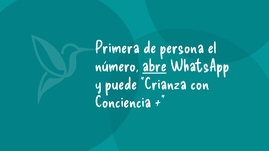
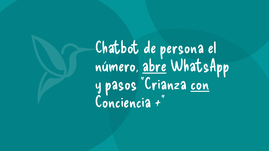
Primera: Primera -> Chatbot (117, 48)
puede: puede -> pasos (121, 84)
con underline: none -> present (200, 84)
